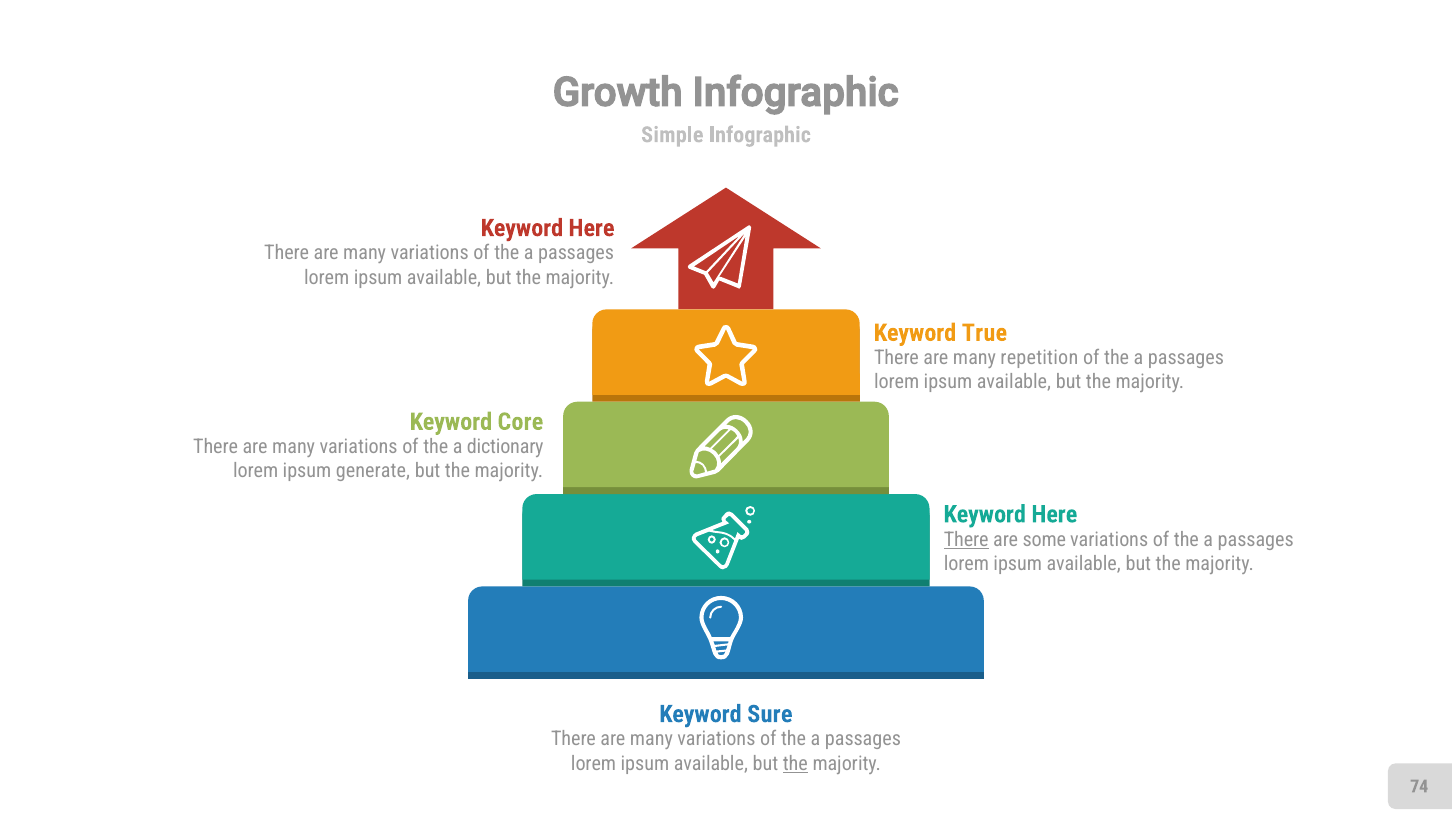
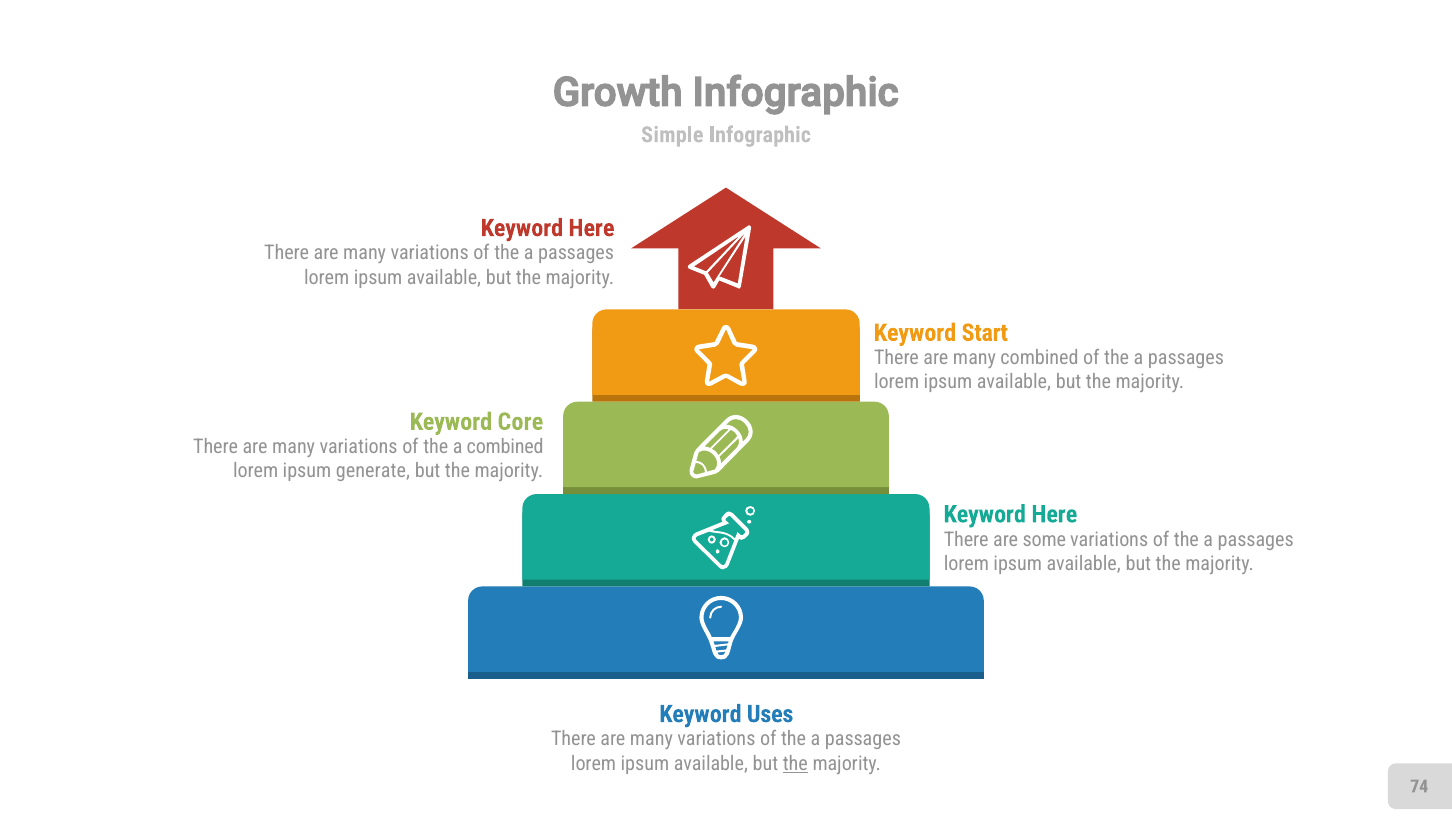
True: True -> Start (985, 333)
many repetition: repetition -> combined (1040, 358)
a dictionary: dictionary -> combined (505, 447)
There underline: present -> none (966, 539)
Sure: Sure -> Uses (770, 714)
